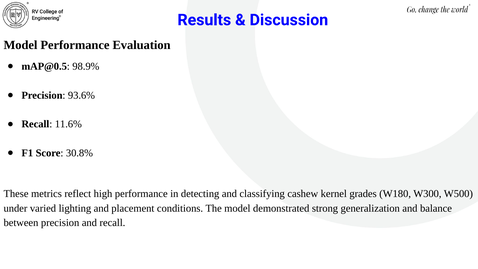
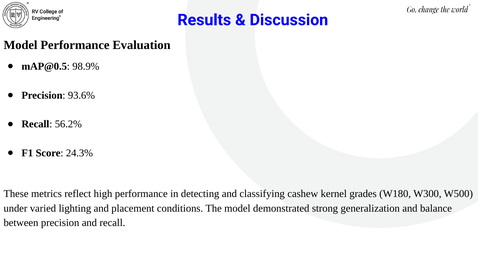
11.6%: 11.6% -> 56.2% (68, 124)
30.8%: 30.8% -> 24.3% (79, 153)
